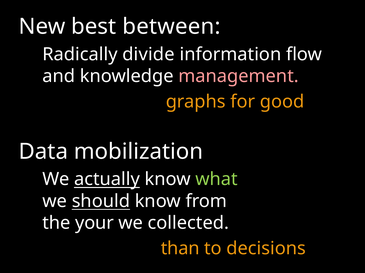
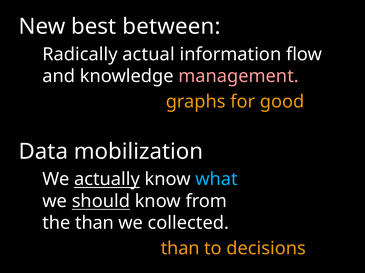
divide: divide -> actual (149, 54)
what colour: light green -> light blue (217, 180)
the your: your -> than (95, 224)
